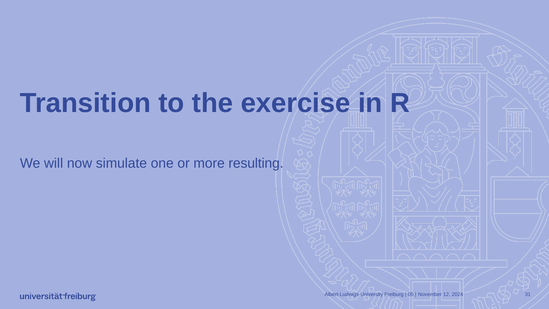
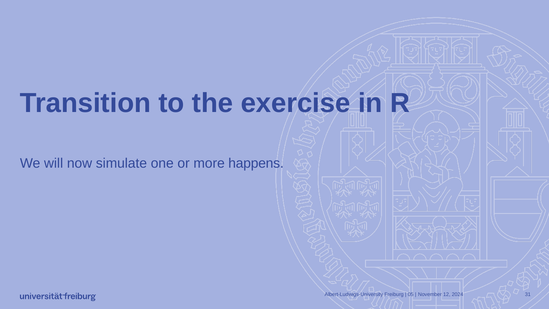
resulting: resulting -> happens (256, 163)
